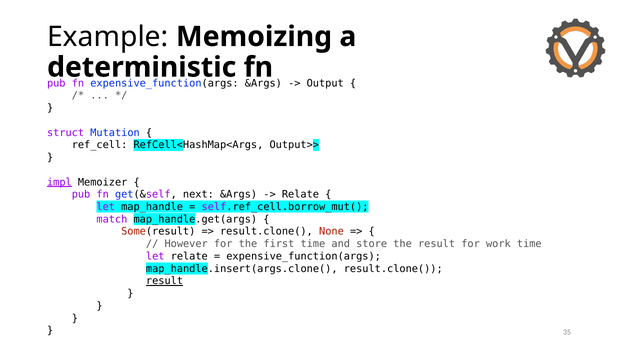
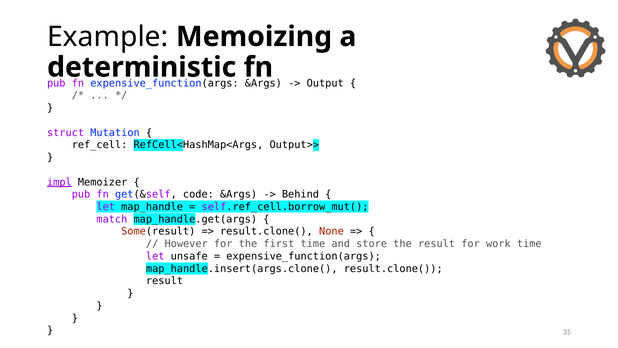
next: next -> code (198, 194)
Relate: Relate -> Behind (300, 194)
let relate: relate -> unsafe (189, 256)
result underline: present -> none (165, 281)
